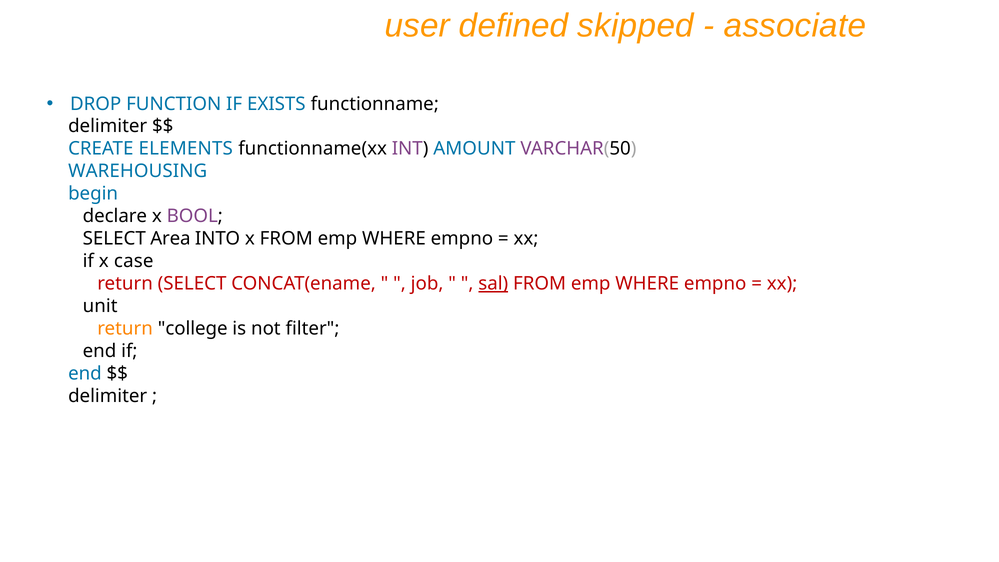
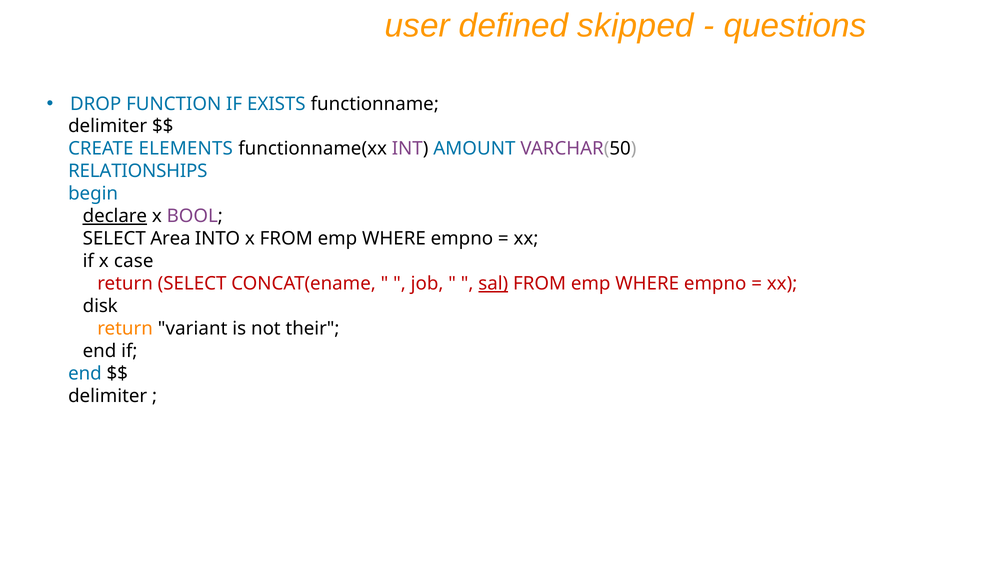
associate: associate -> questions (795, 26)
WAREHOUSING: WAREHOUSING -> RELATIONSHIPS (138, 171)
declare underline: none -> present (115, 216)
unit: unit -> disk (100, 306)
college: college -> variant (193, 329)
filter: filter -> their (313, 329)
